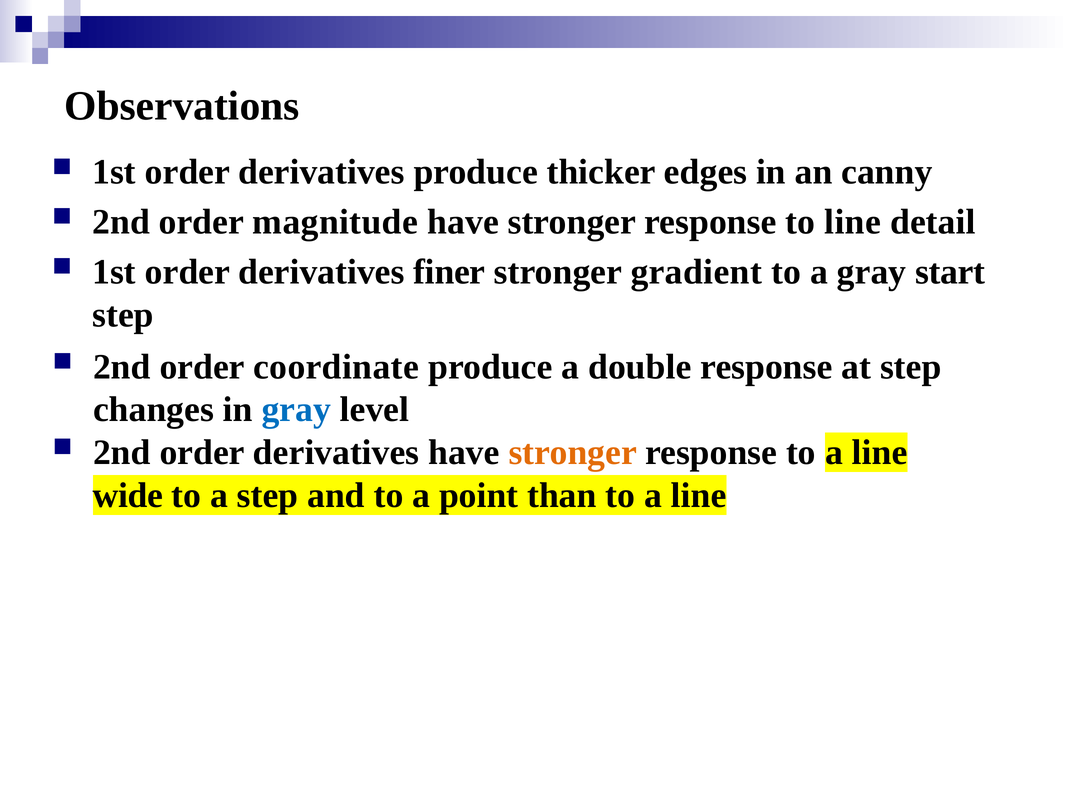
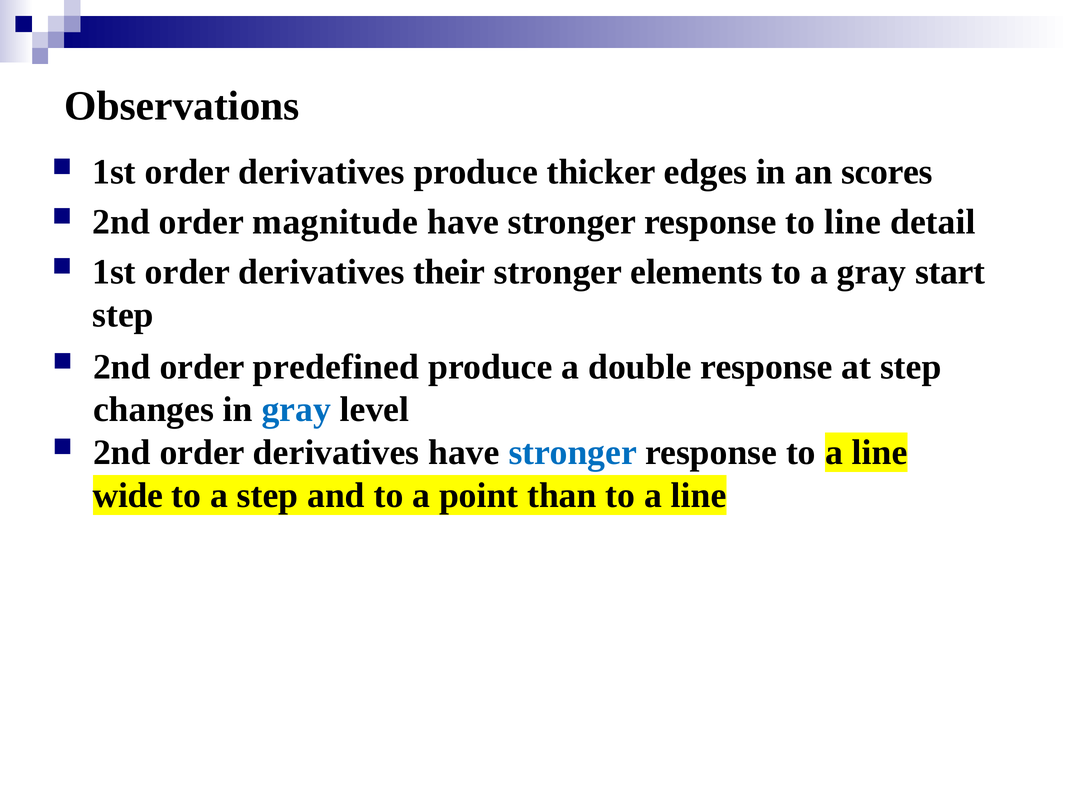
canny: canny -> scores (887, 172)
finer: finer -> their (449, 272)
gradient: gradient -> elements (696, 272)
coordinate: coordinate -> predefined (336, 367)
stronger colour: orange -> blue (573, 453)
